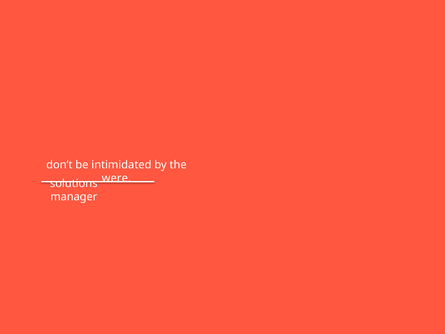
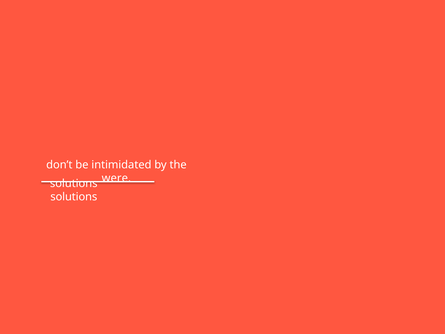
manager: manager -> solutions (74, 197)
